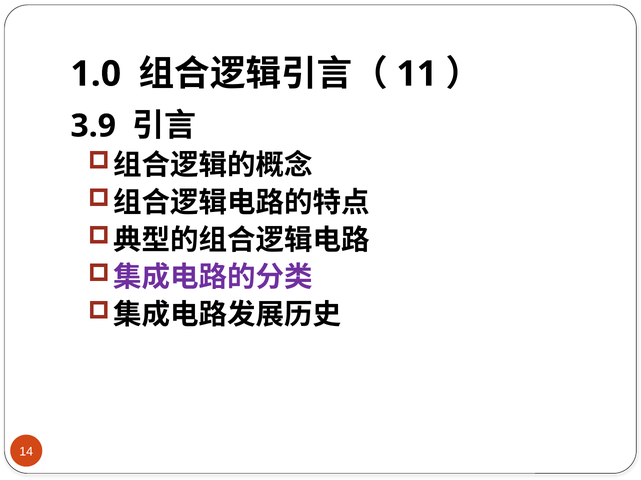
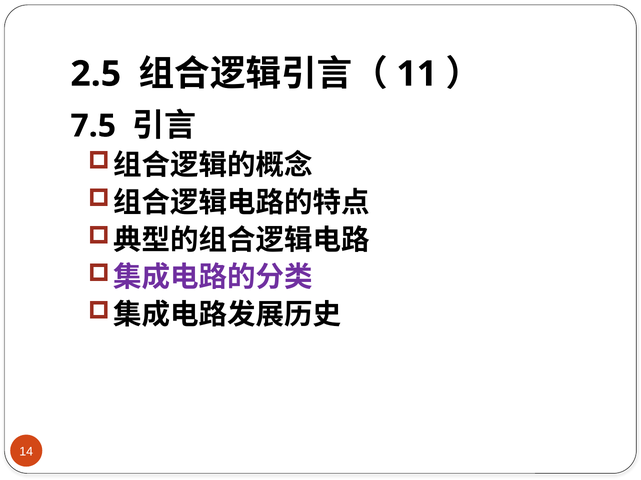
1.0: 1.0 -> 2.5 (96, 74)
3.9: 3.9 -> 7.5 (93, 126)
